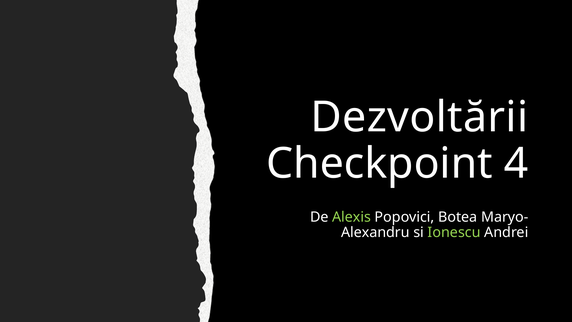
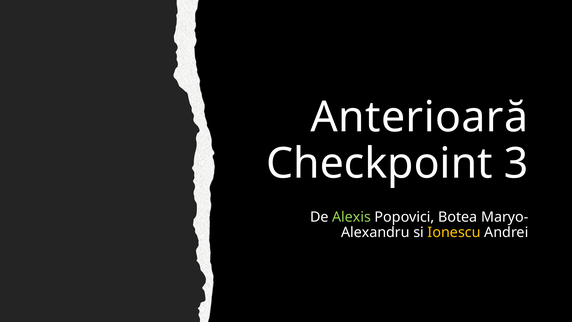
Dezvoltării: Dezvoltării -> Anterioară (419, 117)
4: 4 -> 3 (516, 164)
Ionescu colour: light green -> yellow (454, 232)
